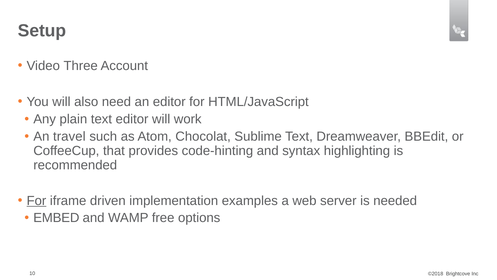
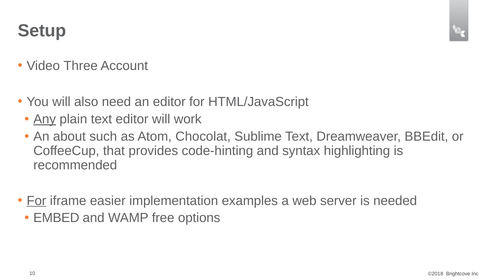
Any underline: none -> present (45, 119)
travel: travel -> about (69, 136)
driven: driven -> easier (108, 200)
